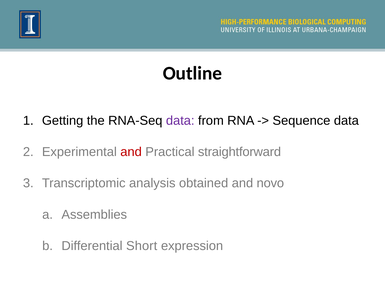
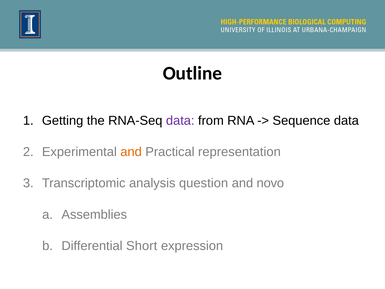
and colour: red -> orange (131, 152)
straightforward: straightforward -> representation (239, 152)
obtained: obtained -> question (204, 183)
